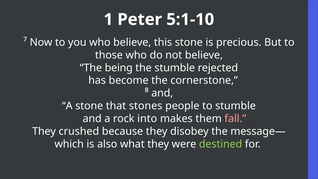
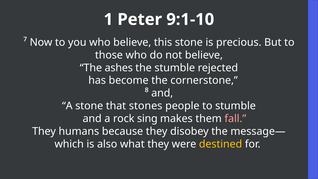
5:1-10: 5:1-10 -> 9:1-10 (190, 19)
being: being -> ashes (119, 68)
into: into -> sing (147, 119)
crushed: crushed -> humans (79, 131)
destined colour: light green -> yellow (221, 144)
